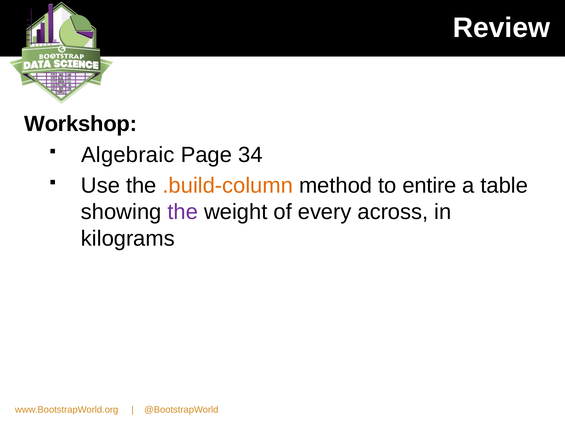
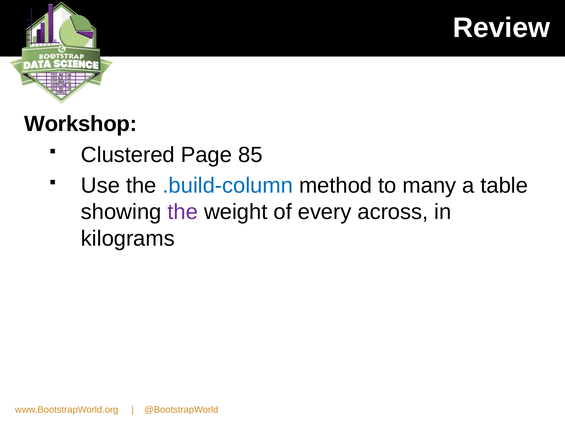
Algebraic: Algebraic -> Clustered (128, 155)
34: 34 -> 85 (250, 155)
.build-column colour: orange -> blue (228, 186)
entire: entire -> many (429, 186)
